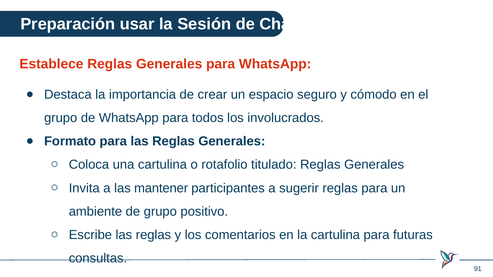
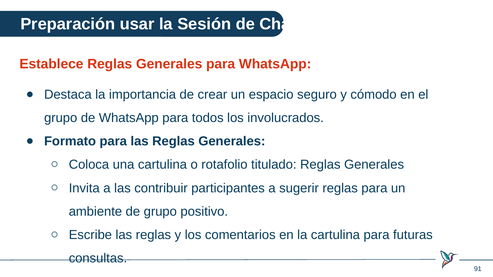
mantener: mantener -> contribuir (161, 188)
